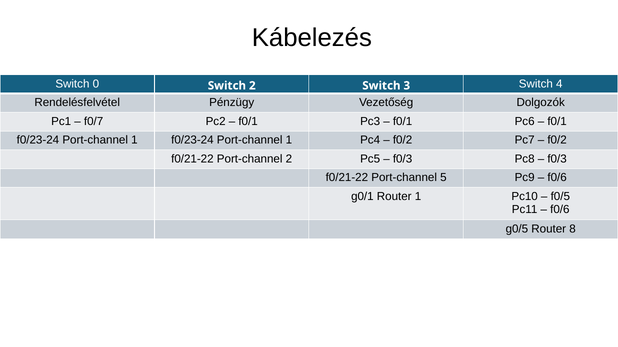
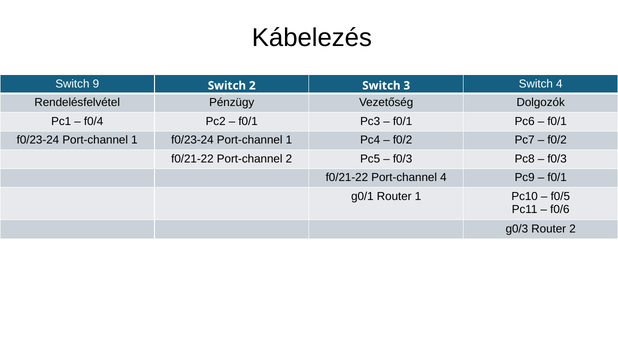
0: 0 -> 9 (96, 84)
f0/7: f0/7 -> f0/4 (94, 122)
Port-channel 5: 5 -> 4 (443, 178)
f0/6: f0/6 -> f0/1 (557, 178)
g0/5: g0/5 -> g0/3 (517, 229)
Router 8: 8 -> 2 (573, 229)
